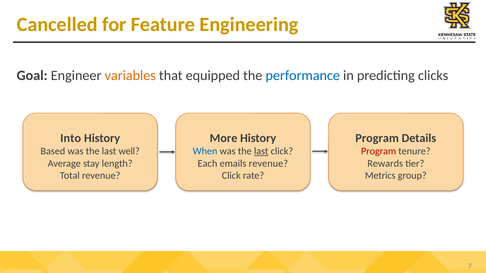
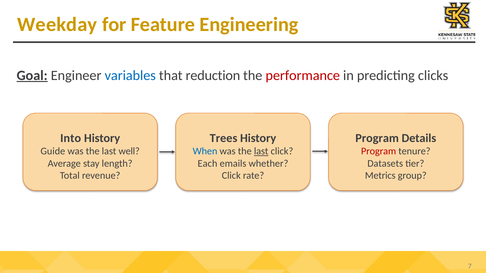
Cancelled: Cancelled -> Weekday (57, 24)
Goal underline: none -> present (32, 76)
variables colour: orange -> blue (130, 76)
equipped: equipped -> reduction (213, 76)
performance colour: blue -> red (303, 76)
More: More -> Trees (224, 138)
Based: Based -> Guide (53, 152)
emails revenue: revenue -> whether (268, 164)
Rewards: Rewards -> Datasets (385, 164)
